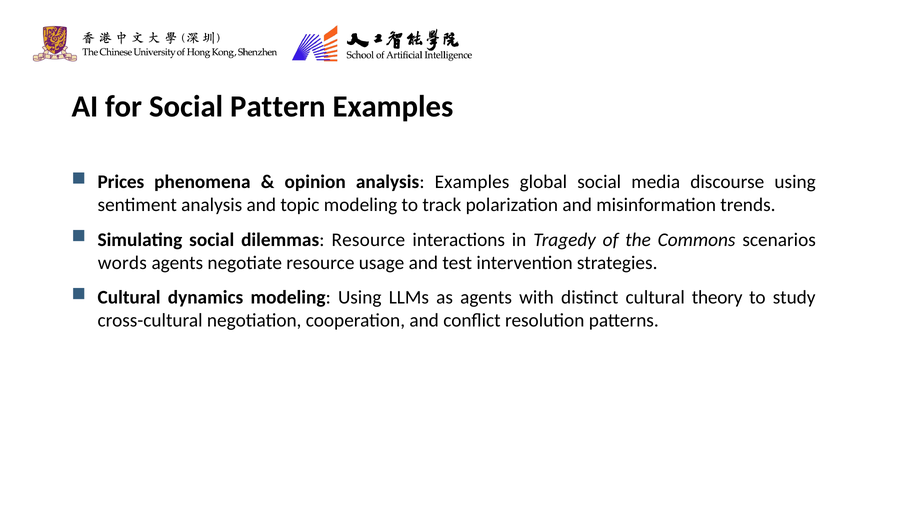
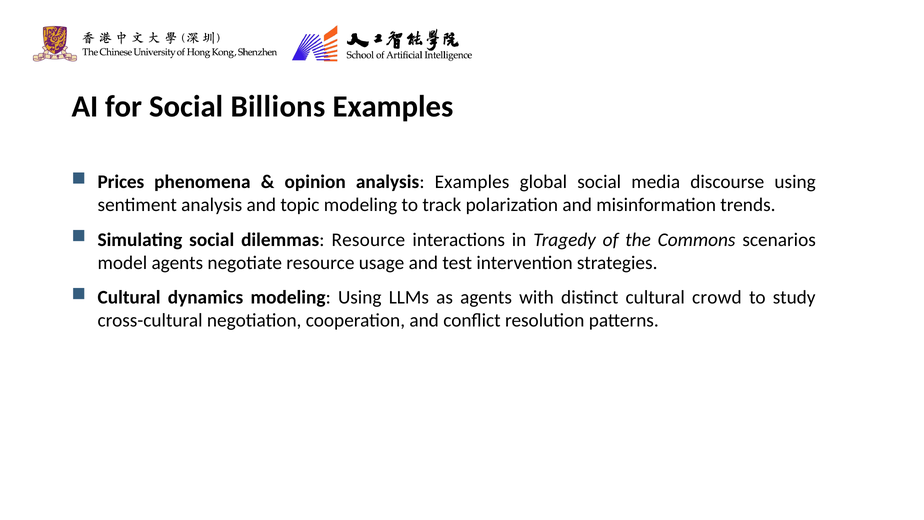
Pattern: Pattern -> Billions (278, 106)
words: words -> model (122, 263)
theory: theory -> crowd (717, 297)
